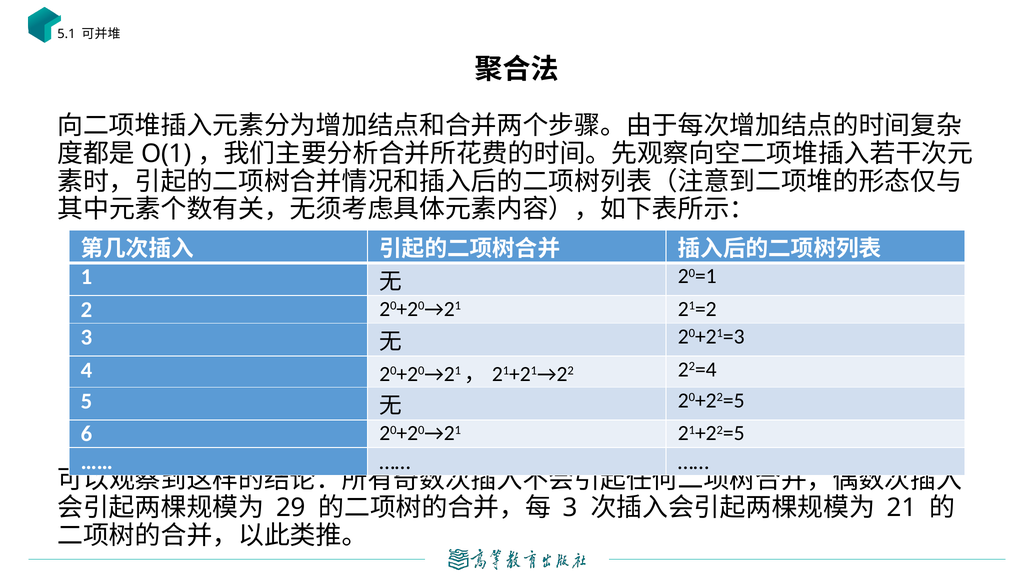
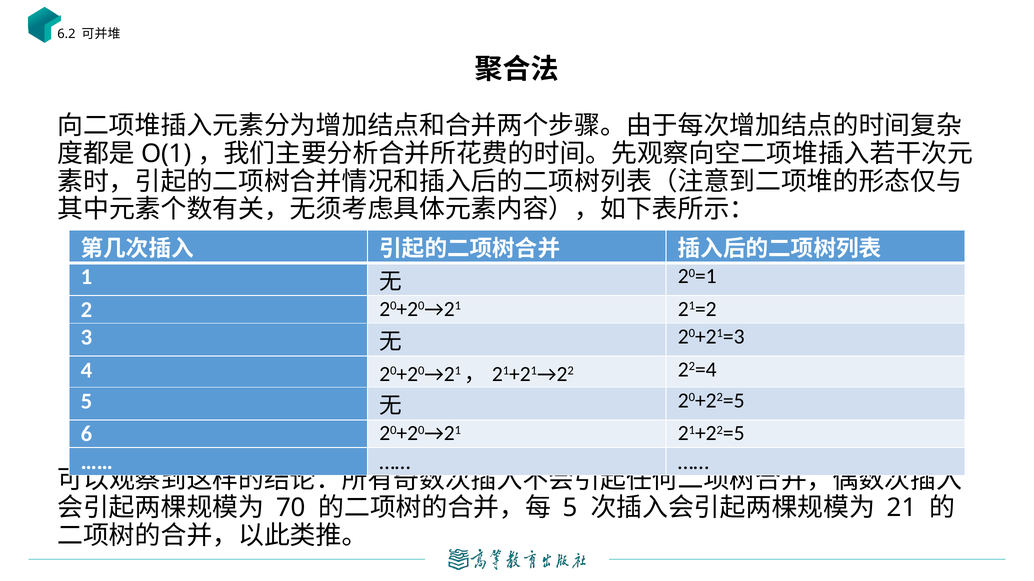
5.1: 5.1 -> 6.2 (66, 34)
29: 29 -> 70 (291, 508)
3: 3 -> 5 (570, 508)
